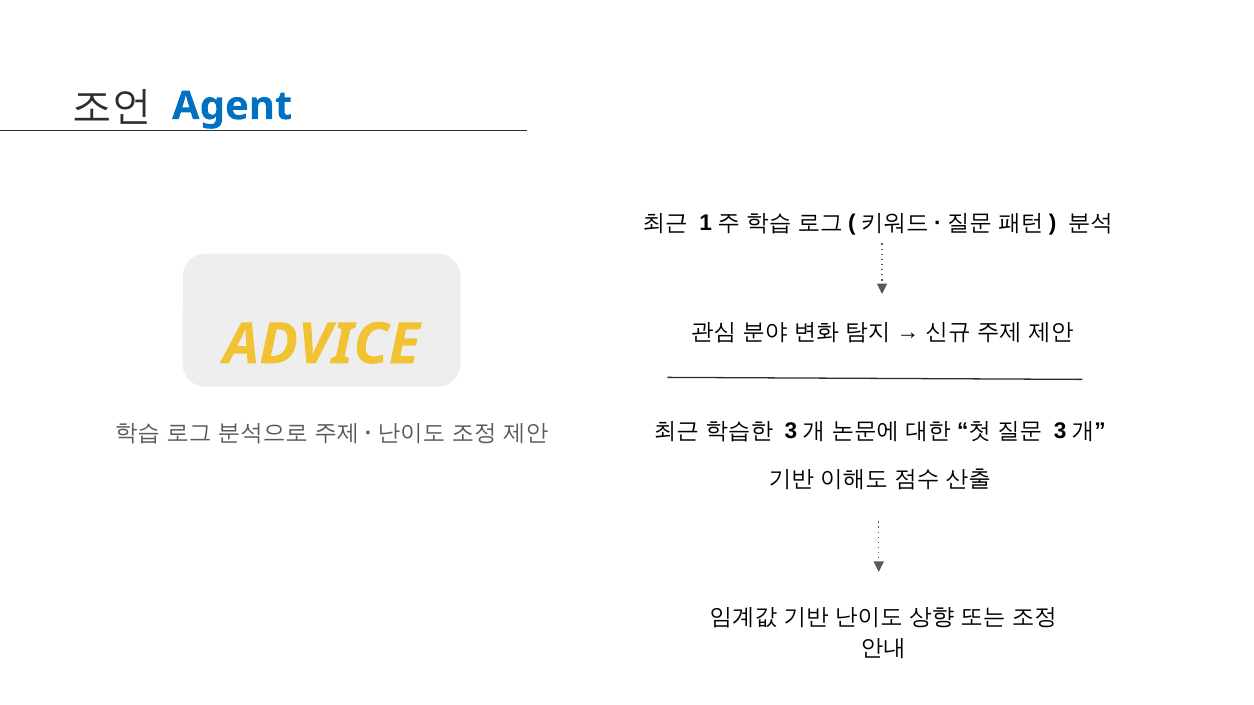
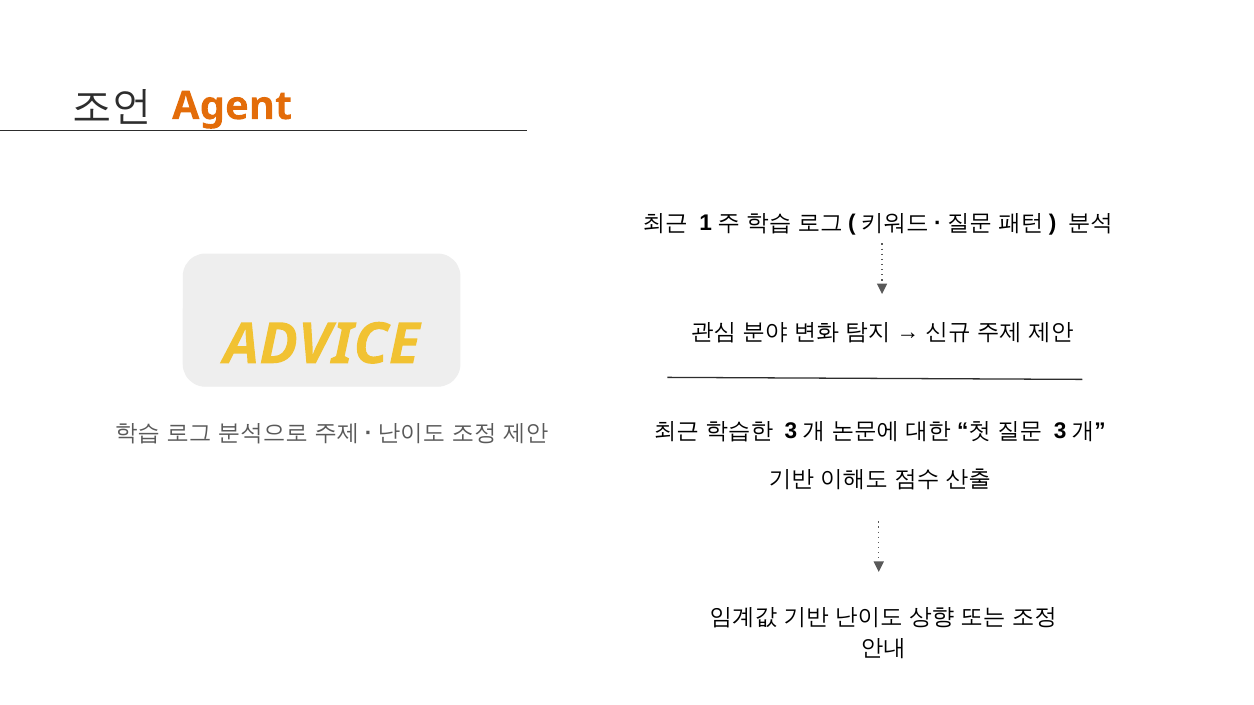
Agent colour: blue -> orange (232, 106)
